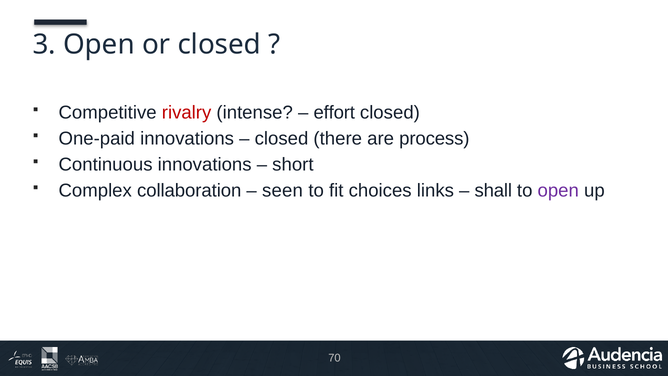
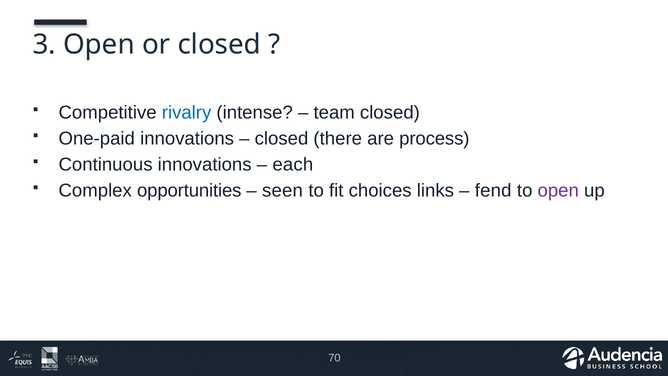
rivalry colour: red -> blue (187, 112)
effort: effort -> team (334, 112)
short: short -> each (293, 164)
collaboration: collaboration -> opportunities (189, 190)
shall: shall -> fend (493, 190)
